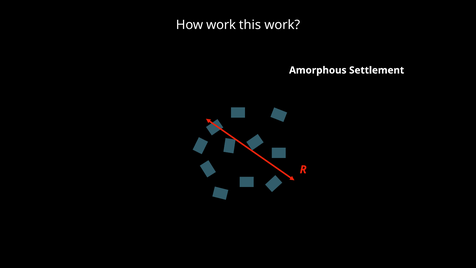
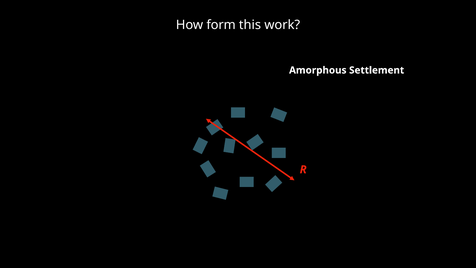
How work: work -> form (221, 25)
